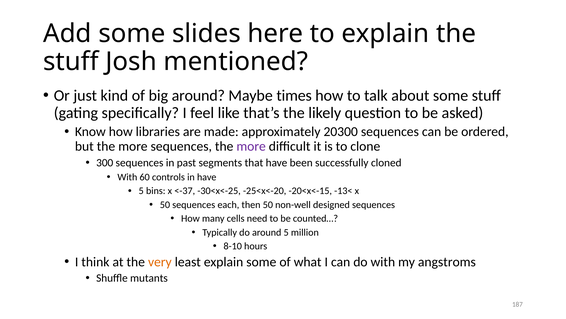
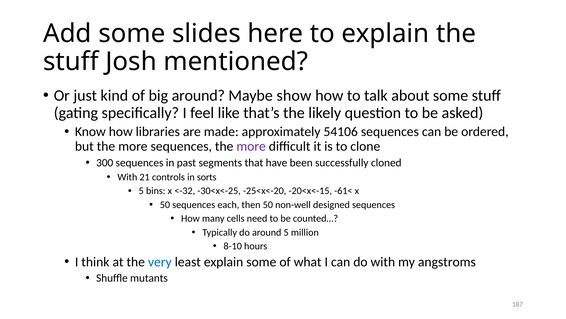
times: times -> show (294, 95)
20300: 20300 -> 54106 (341, 131)
60: 60 -> 21 (145, 177)
in have: have -> sorts (207, 177)
<-37: <-37 -> <-32 (185, 191)
-13<: -13< -> -61< (343, 191)
very colour: orange -> blue (160, 261)
